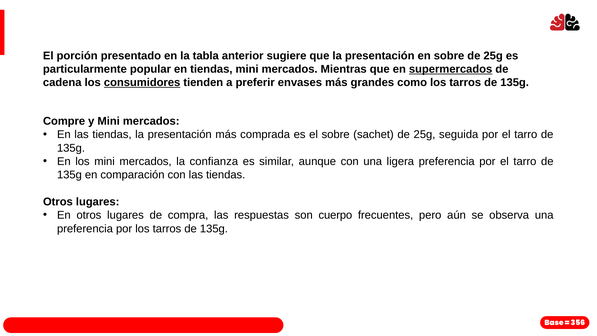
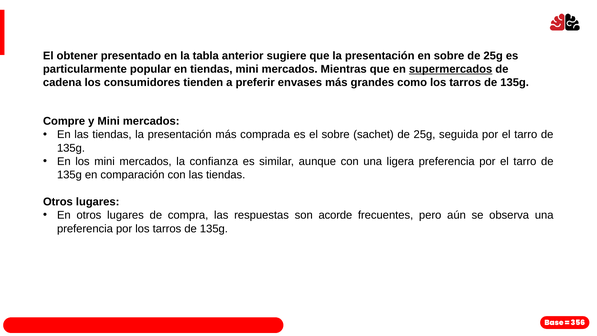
porción: porción -> obtener (77, 56)
consumidores underline: present -> none (142, 83)
cuerpo: cuerpo -> acorde (335, 215)
